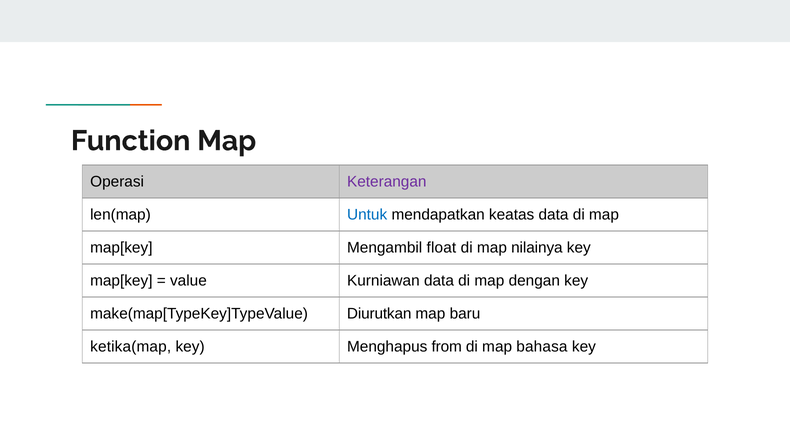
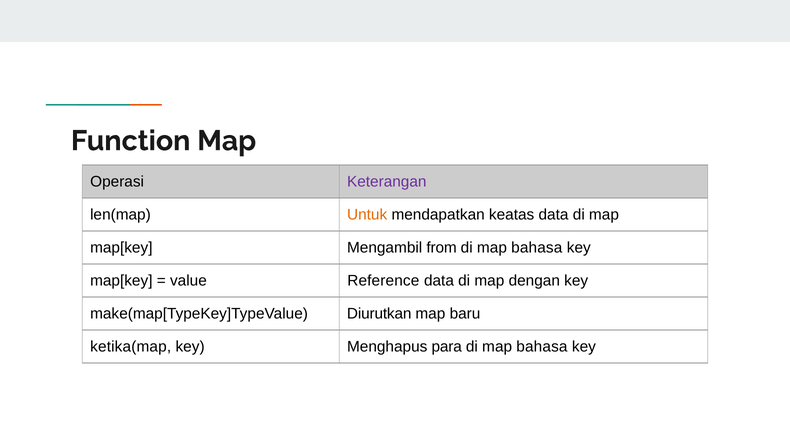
Untuk colour: blue -> orange (367, 215)
float: float -> from (442, 248)
nilainya: nilainya -> bahasa (537, 248)
Kurniawan: Kurniawan -> Reference (383, 281)
from: from -> para (447, 347)
